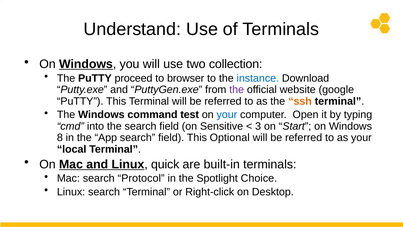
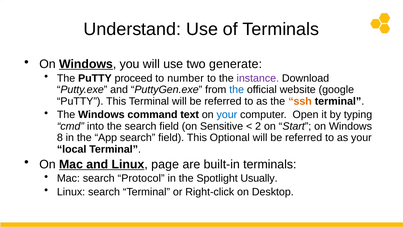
collection: collection -> generate (236, 64)
browser: browser -> number (186, 78)
instance colour: blue -> purple (258, 78)
the colour: purple -> blue (237, 90)
test: test -> text (190, 115)
3: 3 -> 2 (258, 126)
quick: quick -> page (165, 164)
Choice: Choice -> Usually (259, 178)
